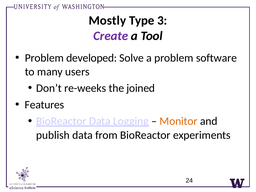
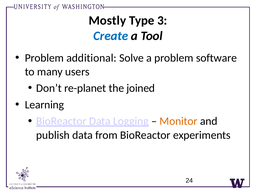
Create colour: purple -> blue (111, 36)
developed: developed -> additional (92, 58)
re-weeks: re-weeks -> re-planet (85, 88)
Features: Features -> Learning (44, 105)
